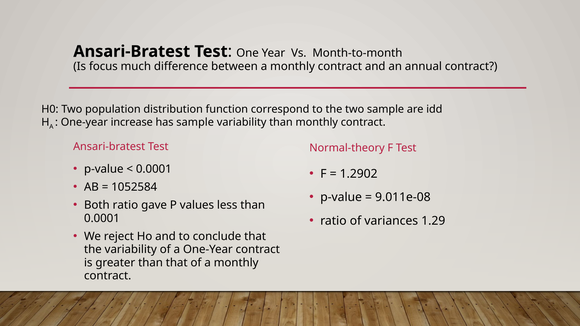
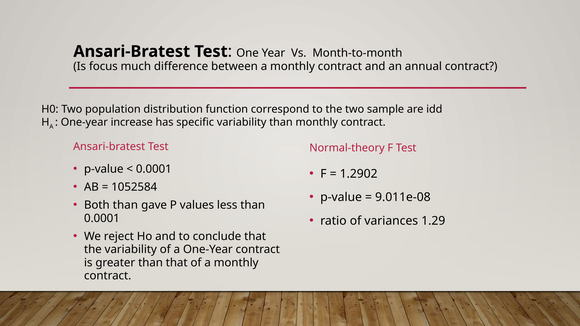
has sample: sample -> specific (195, 122)
Both ratio: ratio -> than (125, 205)
